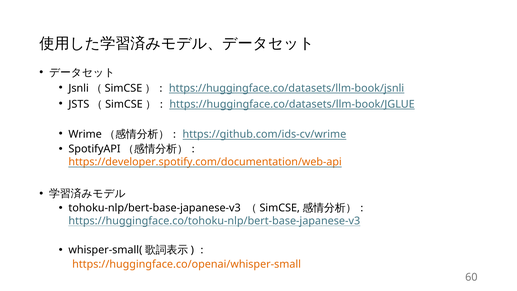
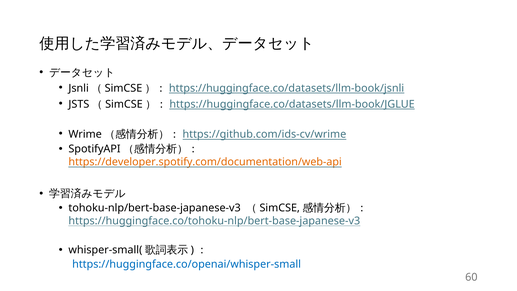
https://huggingface.co/openai/whisper-small colour: orange -> blue (187, 264)
